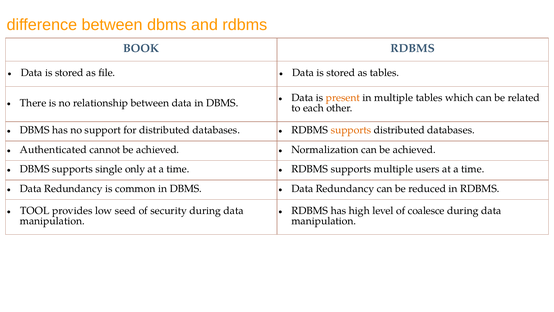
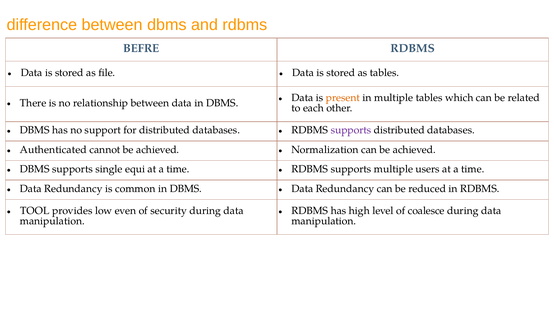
BOOK: BOOK -> BEFRE (141, 48)
supports colour: orange -> purple (351, 130)
only: only -> equi (135, 169)
seed: seed -> even (125, 210)
